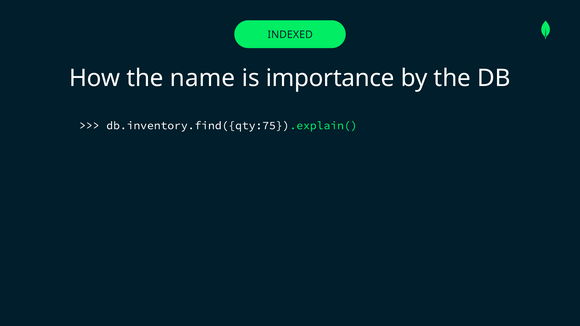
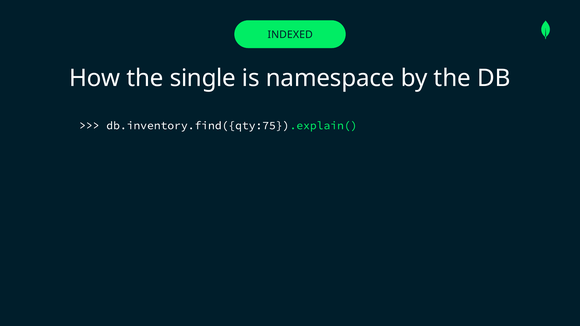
name: name -> single (203, 78)
importance: importance -> namespace (330, 78)
